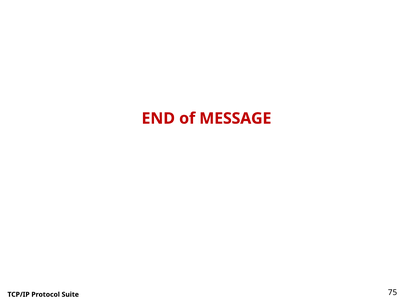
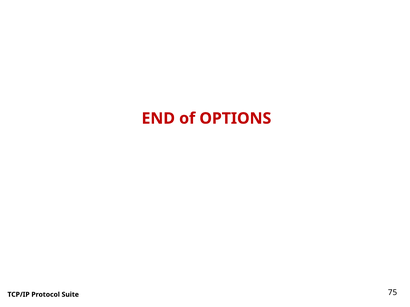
MESSAGE: MESSAGE -> OPTIONS (235, 119)
